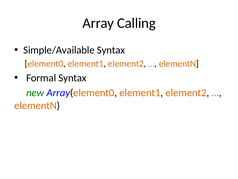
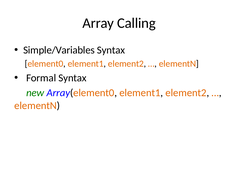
Simple/Available: Simple/Available -> Simple/Variables (59, 50)
